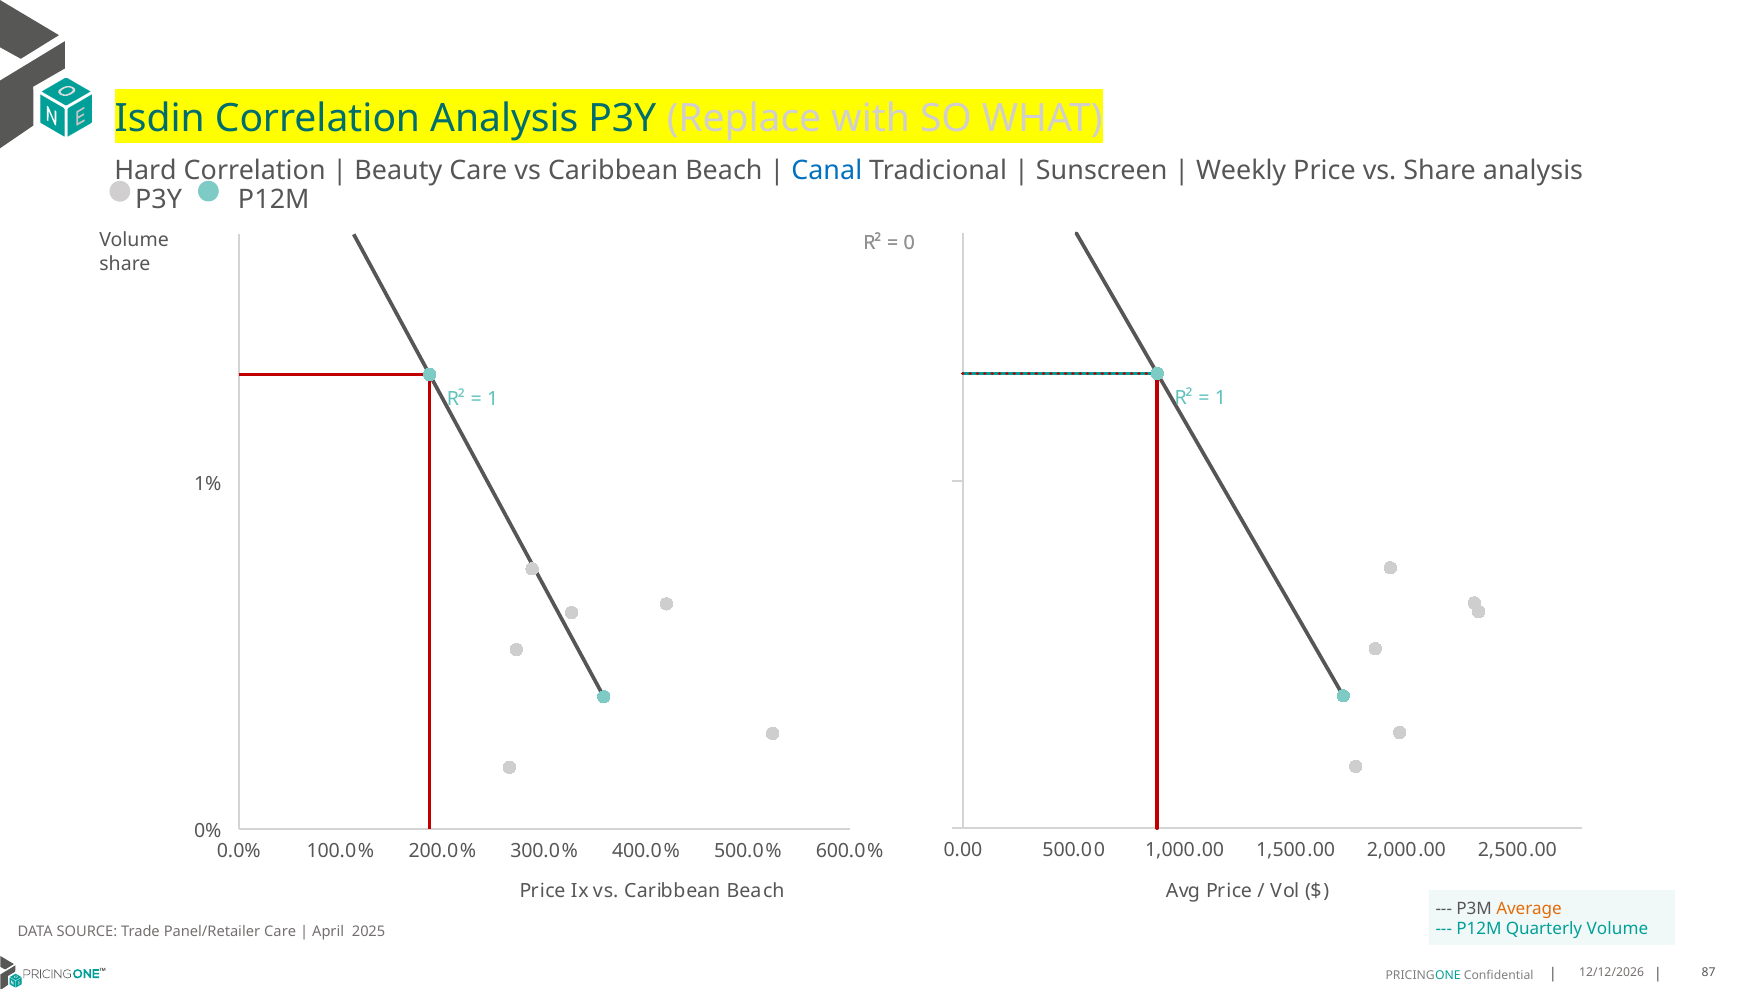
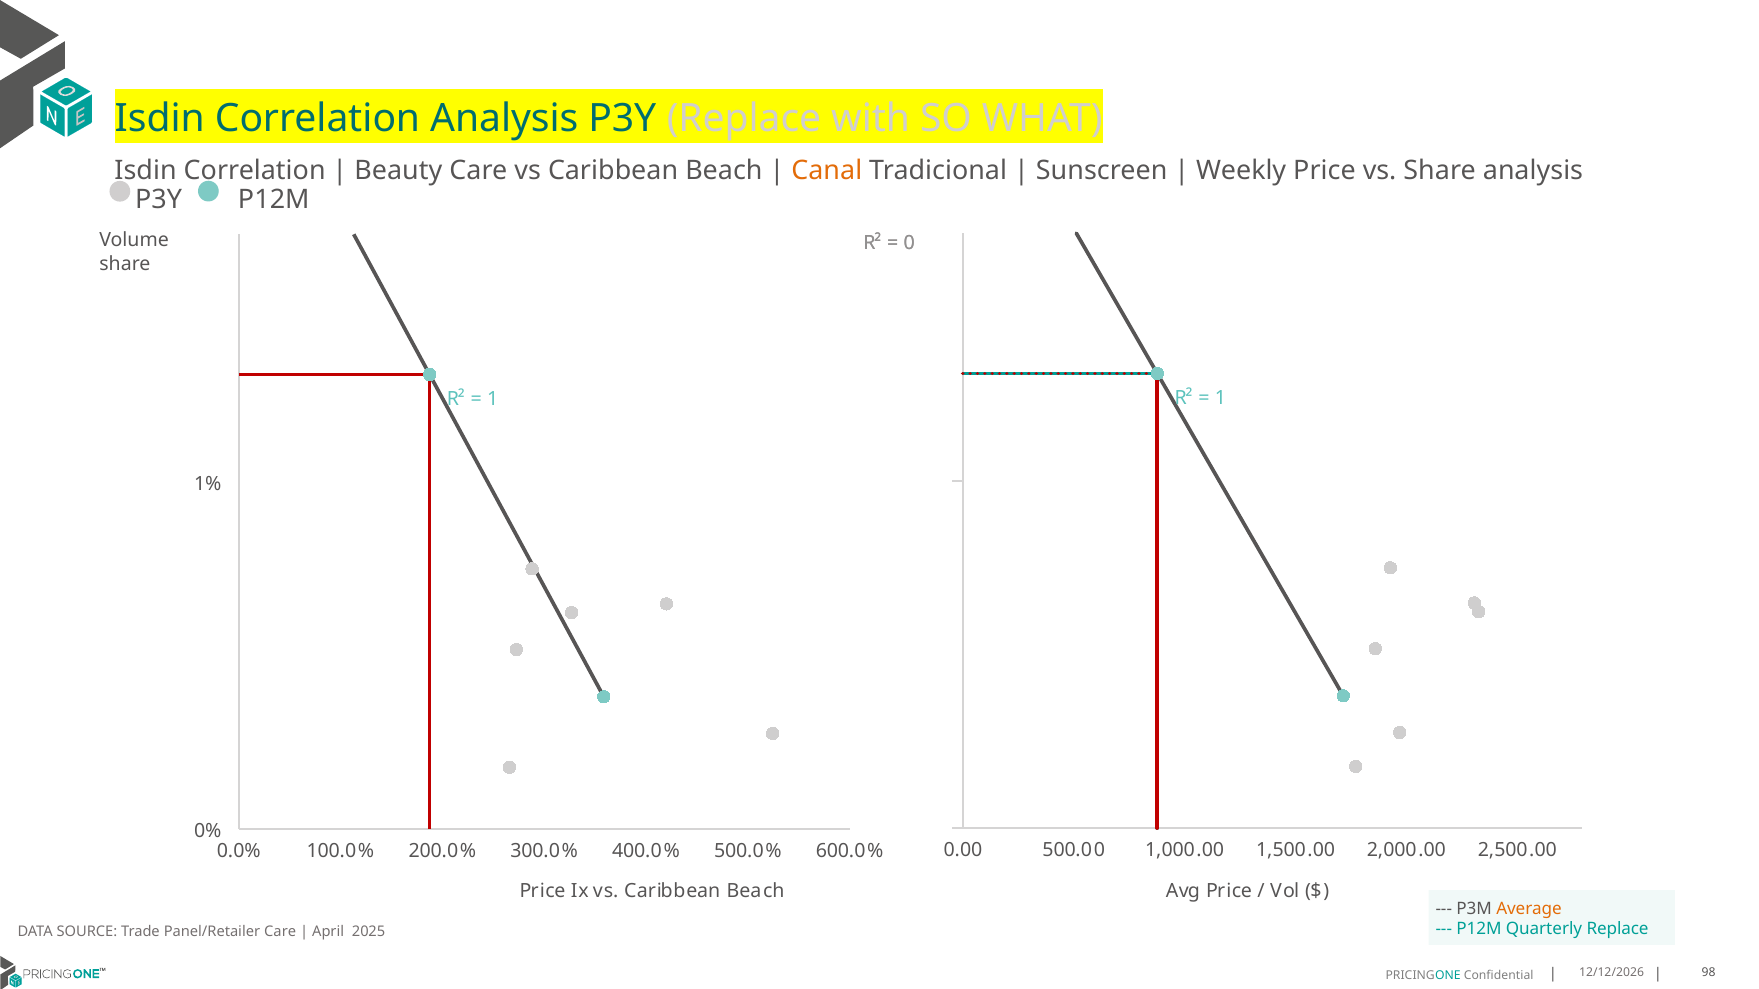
Hard: Hard -> Isdin (146, 170)
Canal colour: blue -> orange (827, 170)
Quarterly Volume: Volume -> Replace (1618, 929)
87: 87 -> 98 (1709, 973)
